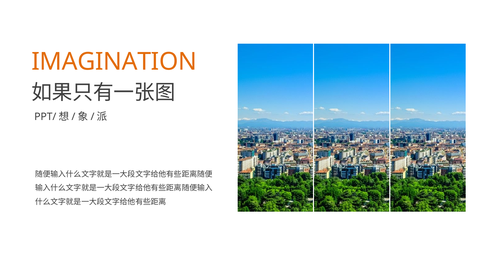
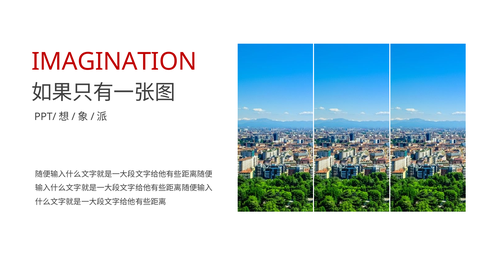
IMAGINATION colour: orange -> red (114, 62)
